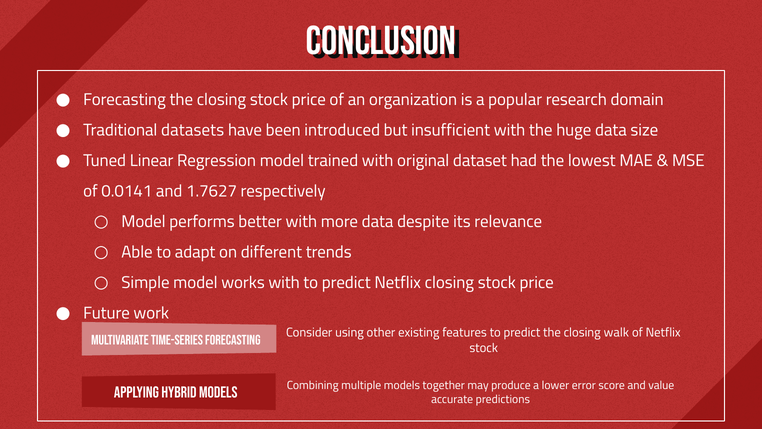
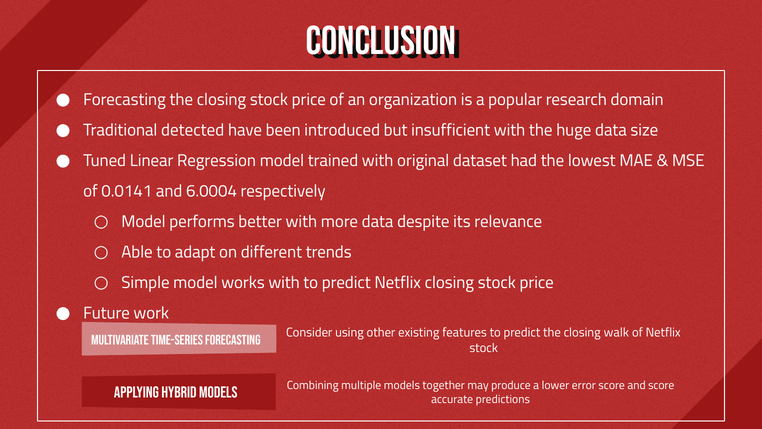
datasets: datasets -> detected (193, 130)
1.7627: 1.7627 -> 6.0004 (212, 191)
and value: value -> score (661, 385)
